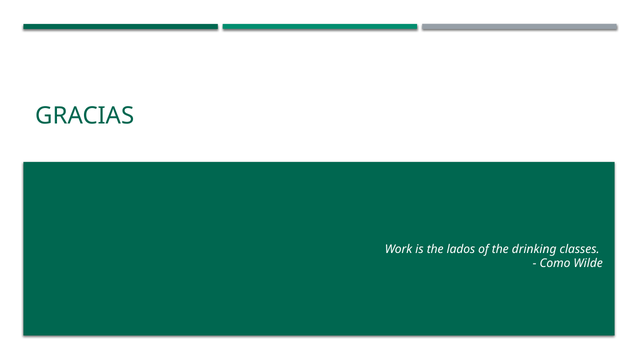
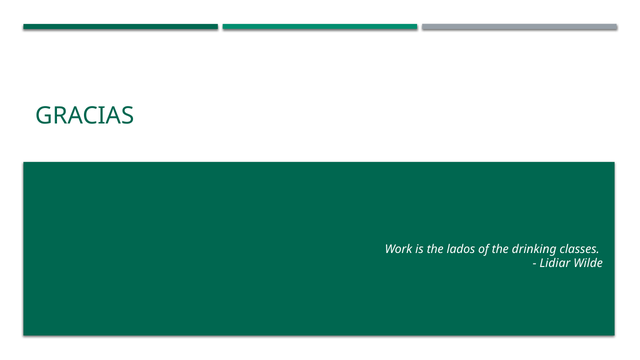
Como: Como -> Lidiar (555, 264)
